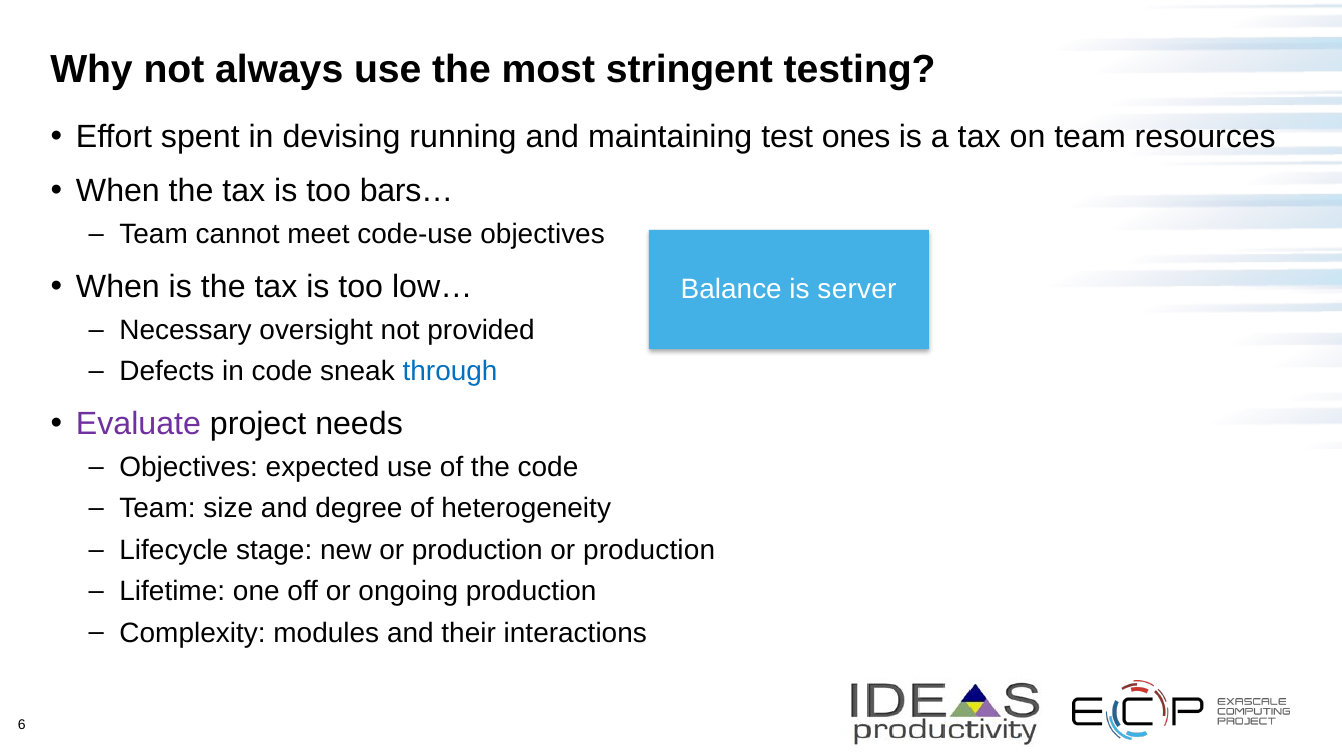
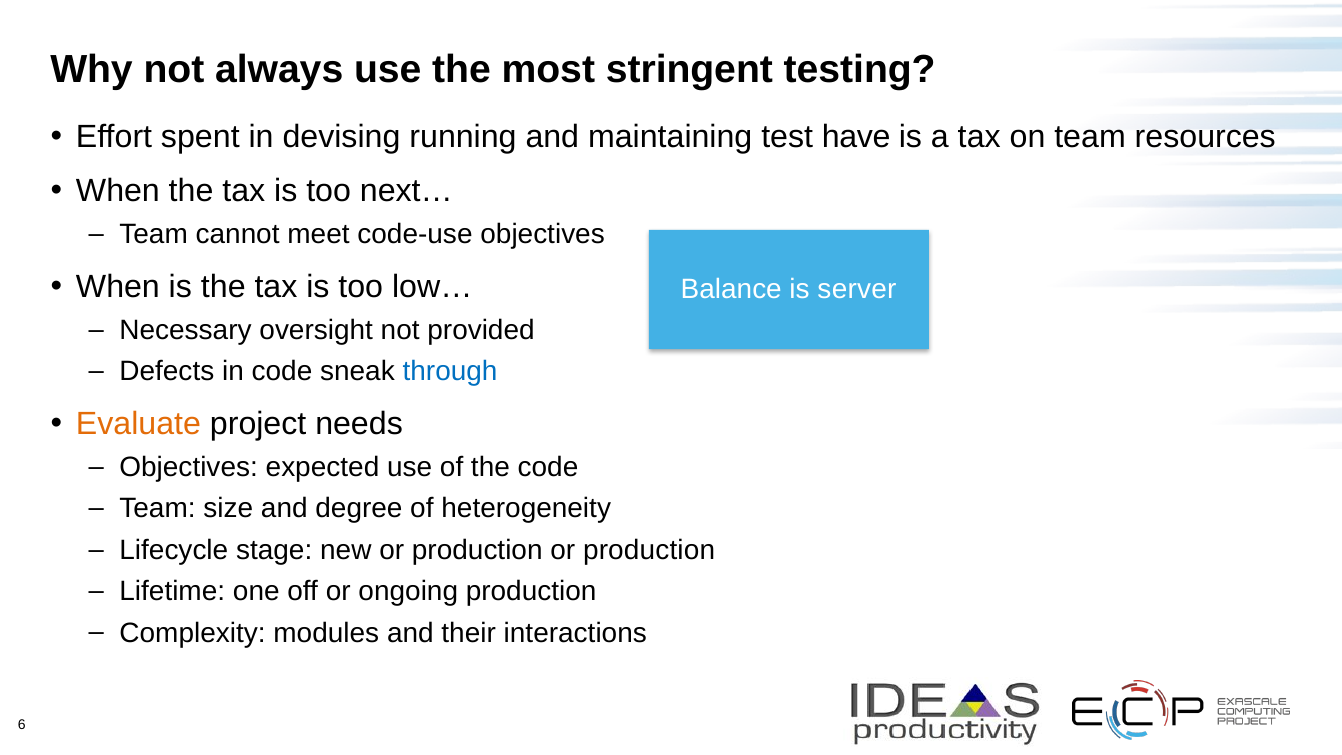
ones: ones -> have (856, 137)
bars…: bars… -> next… (406, 191)
Evaluate colour: purple -> orange (138, 424)
